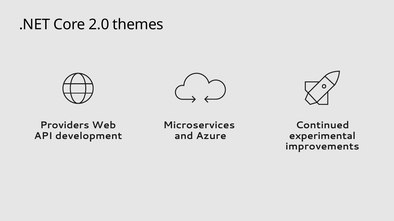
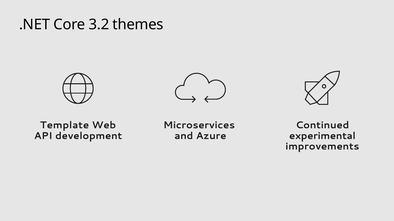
2.0: 2.0 -> 3.2 (99, 25)
Providers: Providers -> Template (65, 126)
